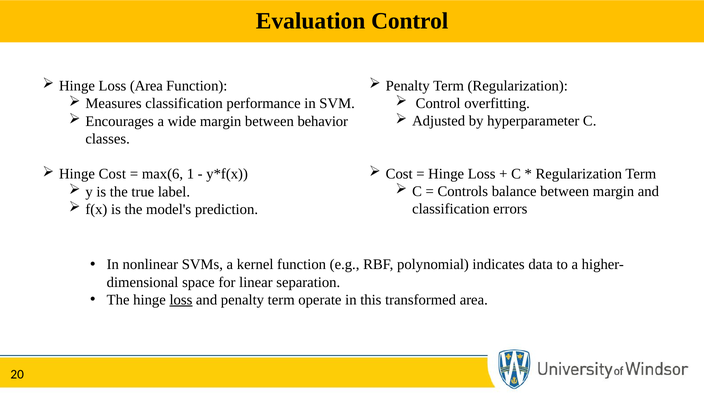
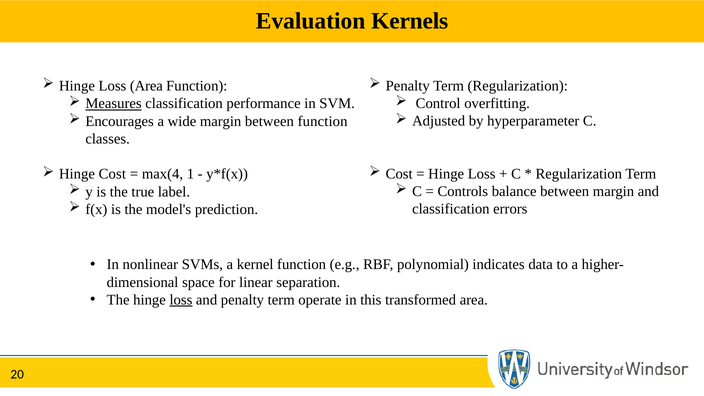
Evaluation Control: Control -> Kernels (410, 21)
Measures underline: none -> present (114, 104)
between behavior: behavior -> function (323, 121)
max(6: max(6 -> max(4 (162, 174)
